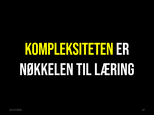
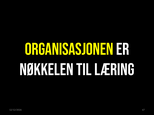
KOMPLEKSITETEN: KOMPLEKSITETEN -> ORGANISASJONEN (69, 49)
